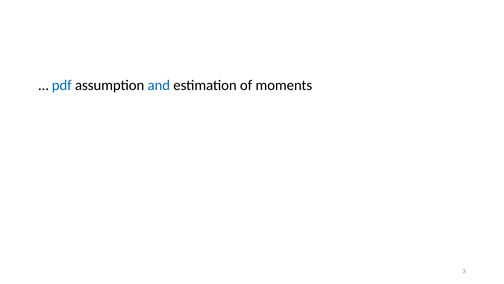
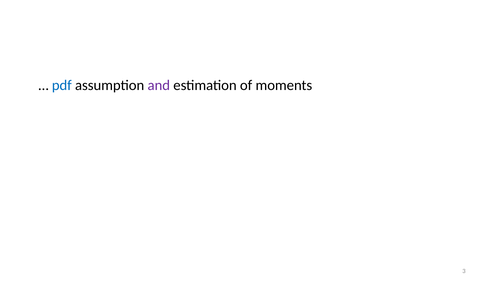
and colour: blue -> purple (159, 85)
